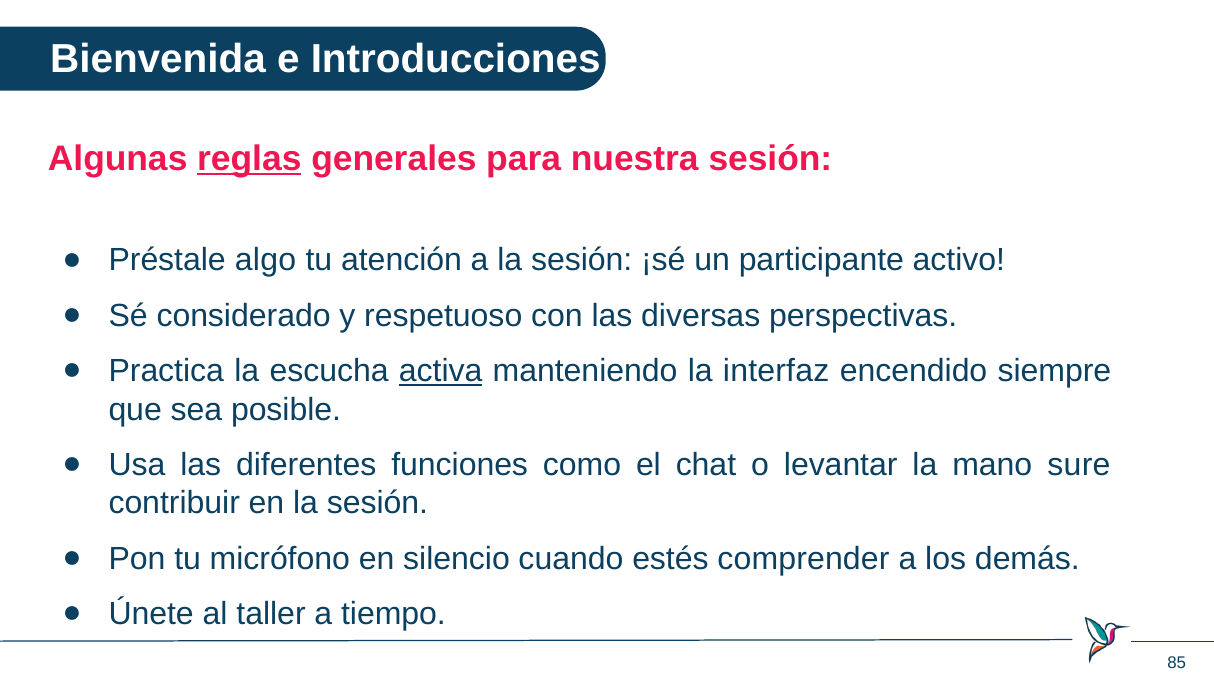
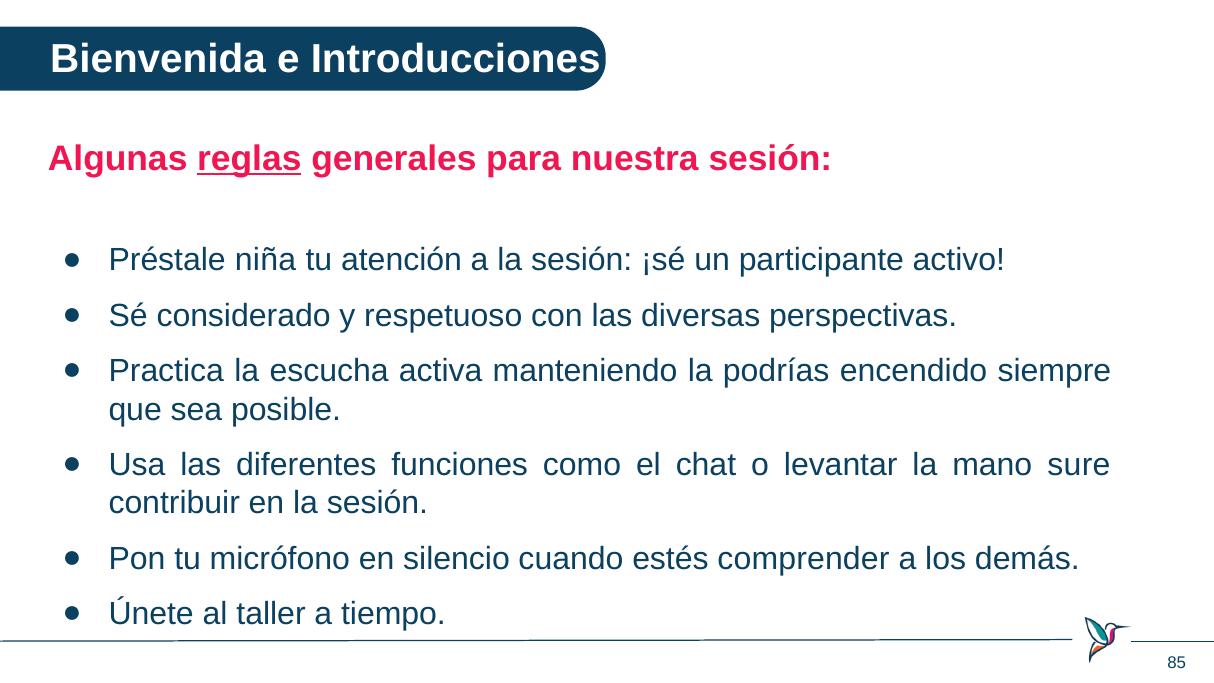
algo: algo -> niña (266, 260)
activa underline: present -> none (441, 371)
interfaz: interfaz -> podrías (776, 371)
